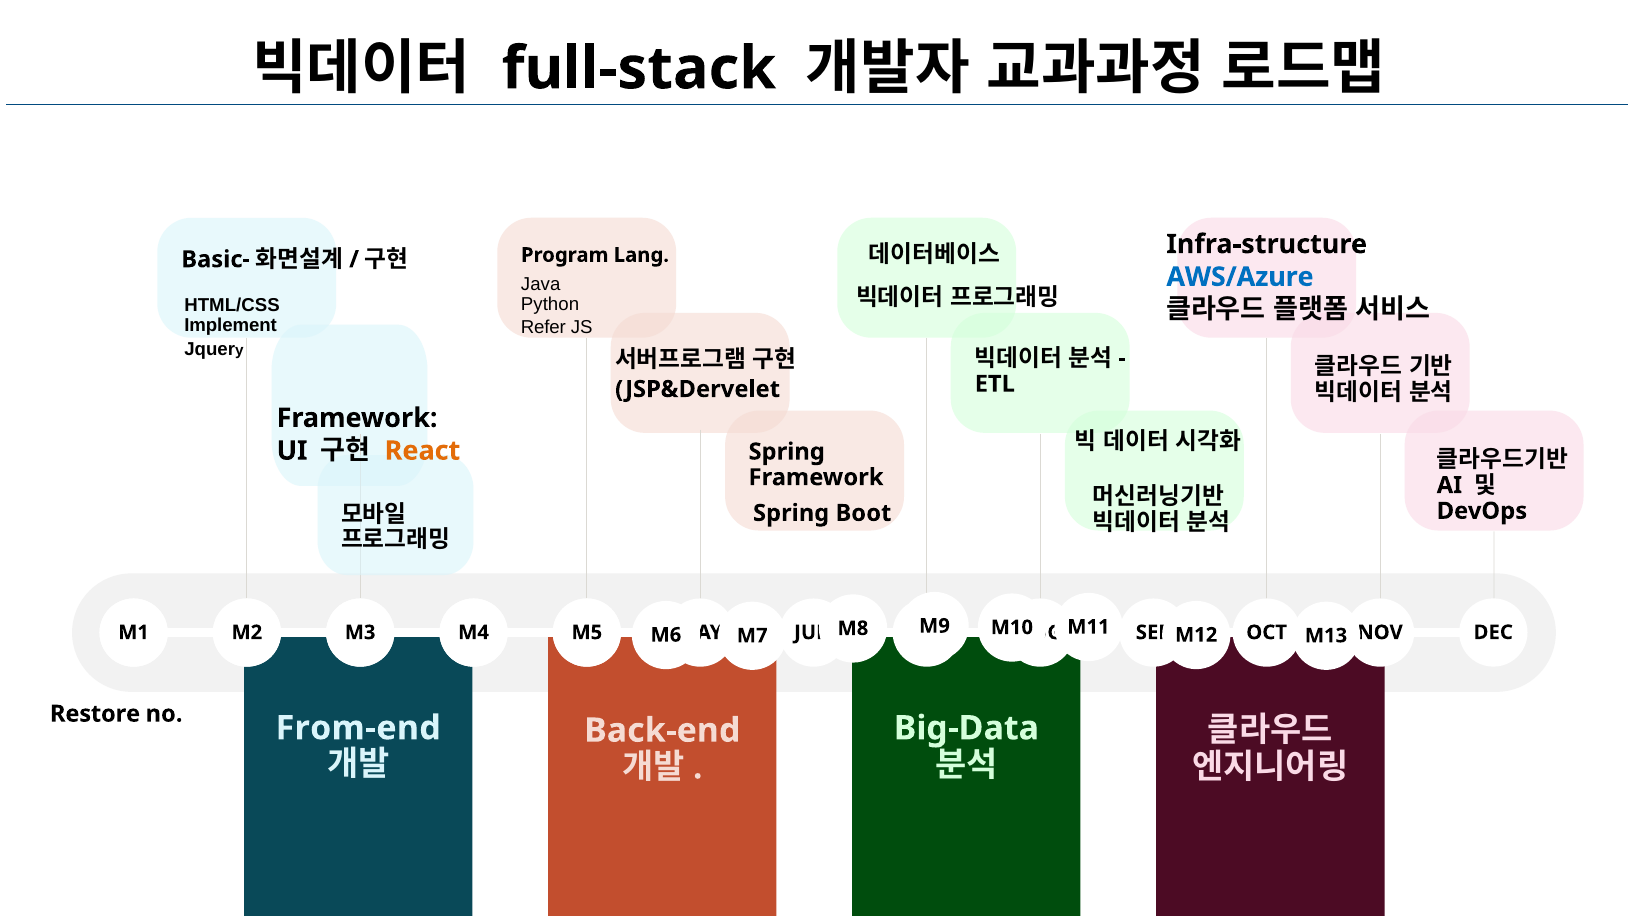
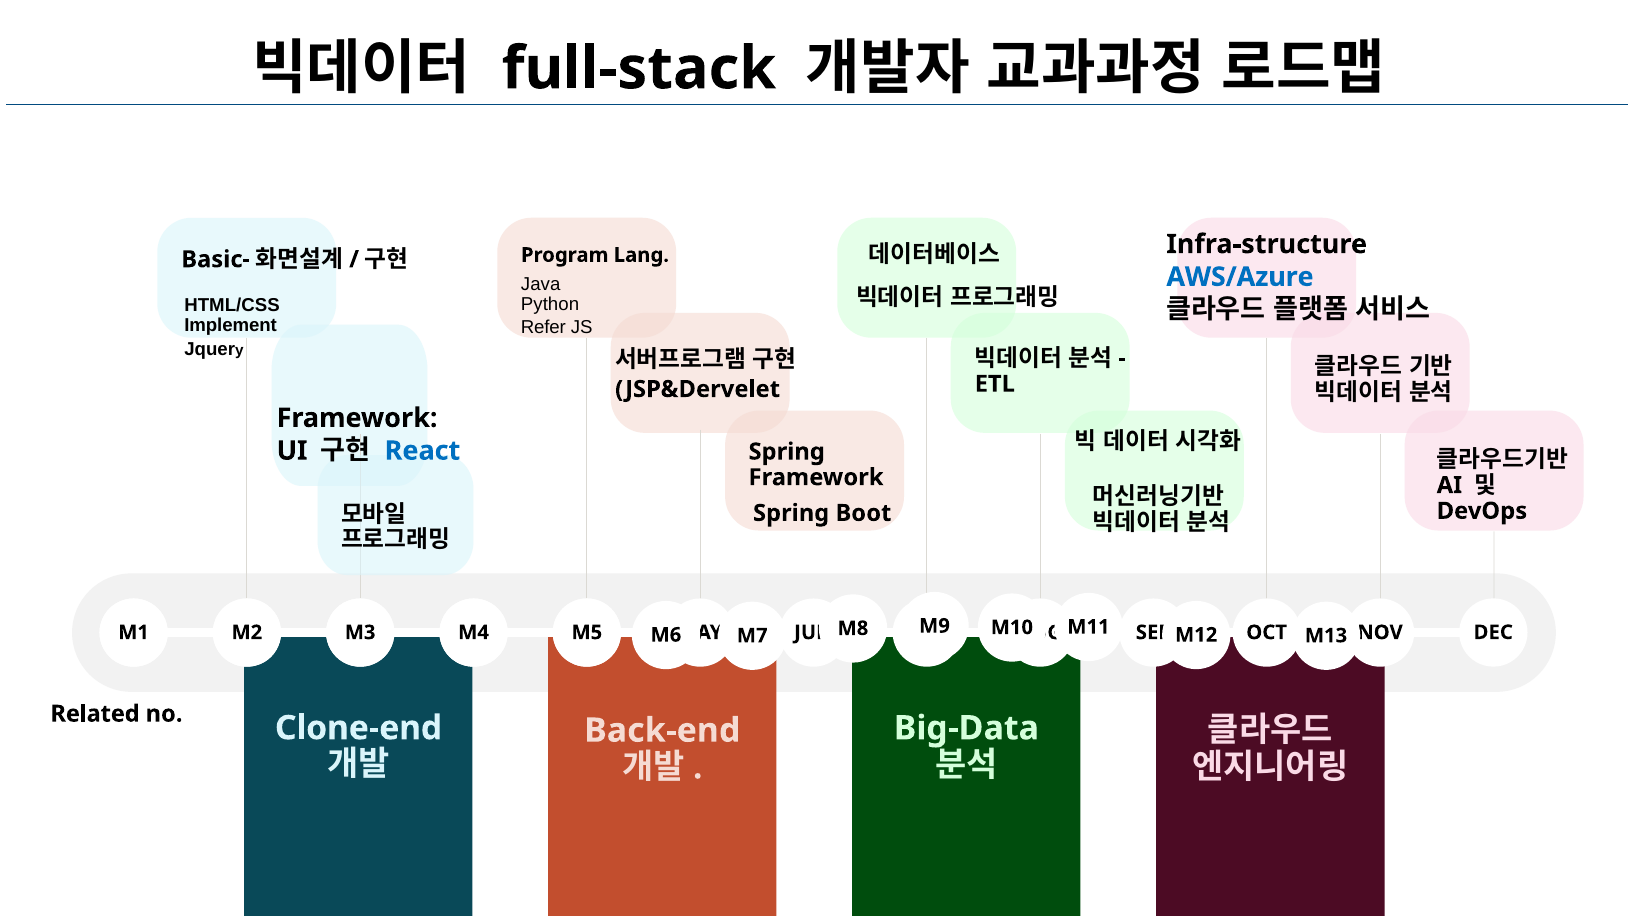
React colour: orange -> blue (422, 451)
Restore: Restore -> Related (95, 714)
From-end: From-end -> Clone-end (359, 728)
